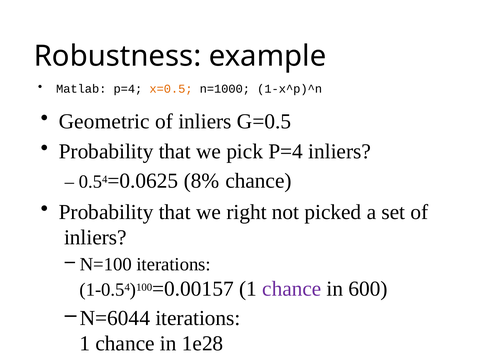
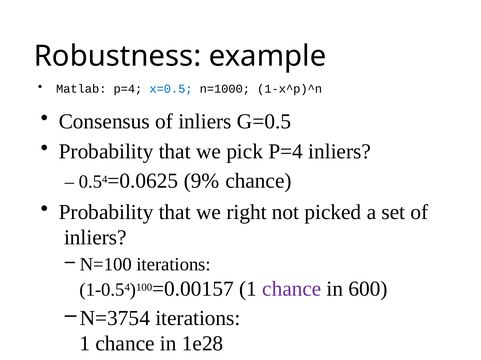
x=0.5 colour: orange -> blue (171, 89)
Geometric: Geometric -> Consensus (104, 122)
8%: 8% -> 9% (201, 181)
N=6044: N=6044 -> N=3754 (115, 319)
